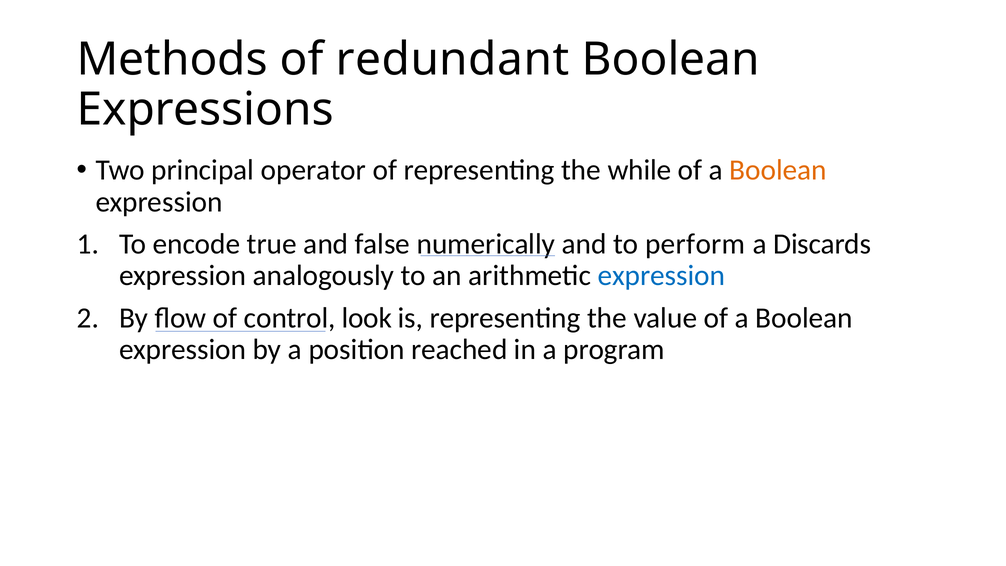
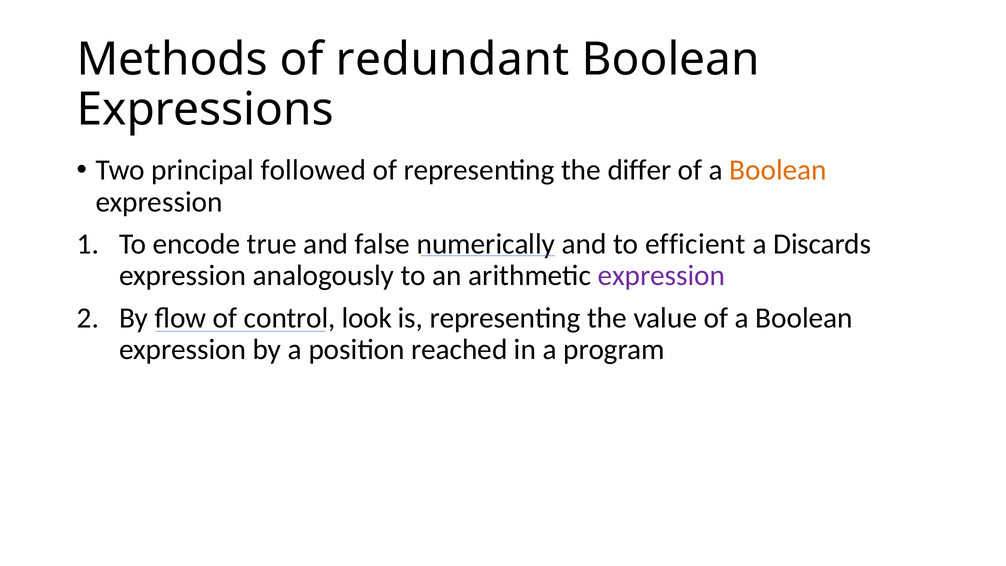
operator: operator -> followed (313, 170)
while: while -> differ (639, 170)
perform: perform -> efficient (695, 244)
expression colour: blue -> purple (661, 276)
